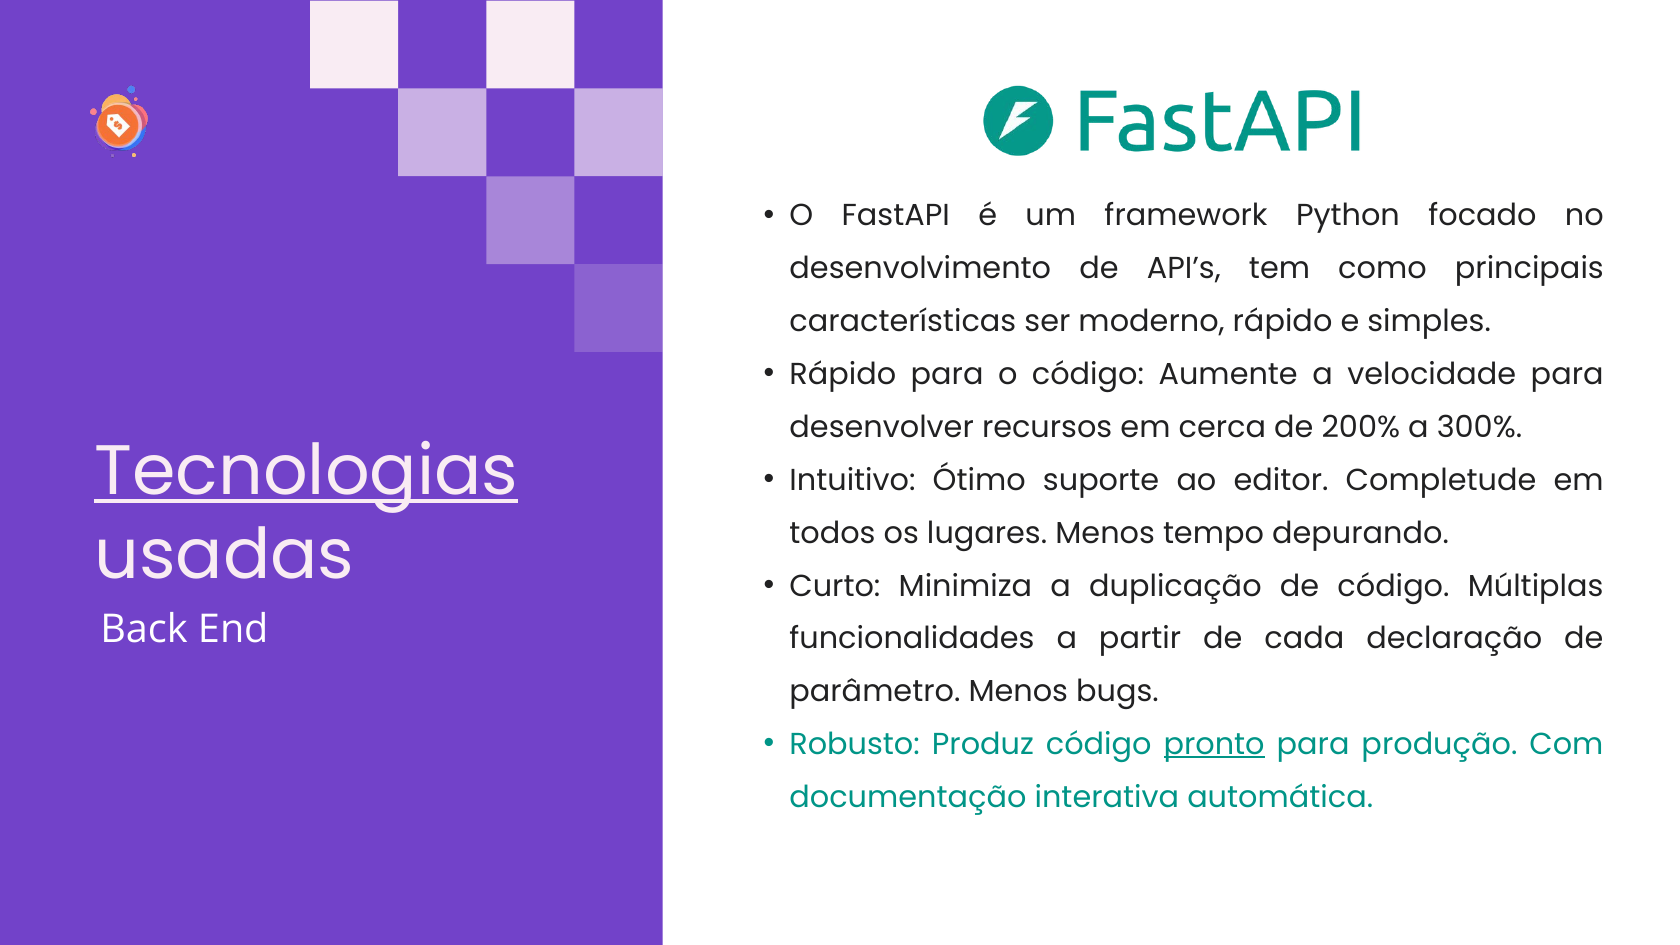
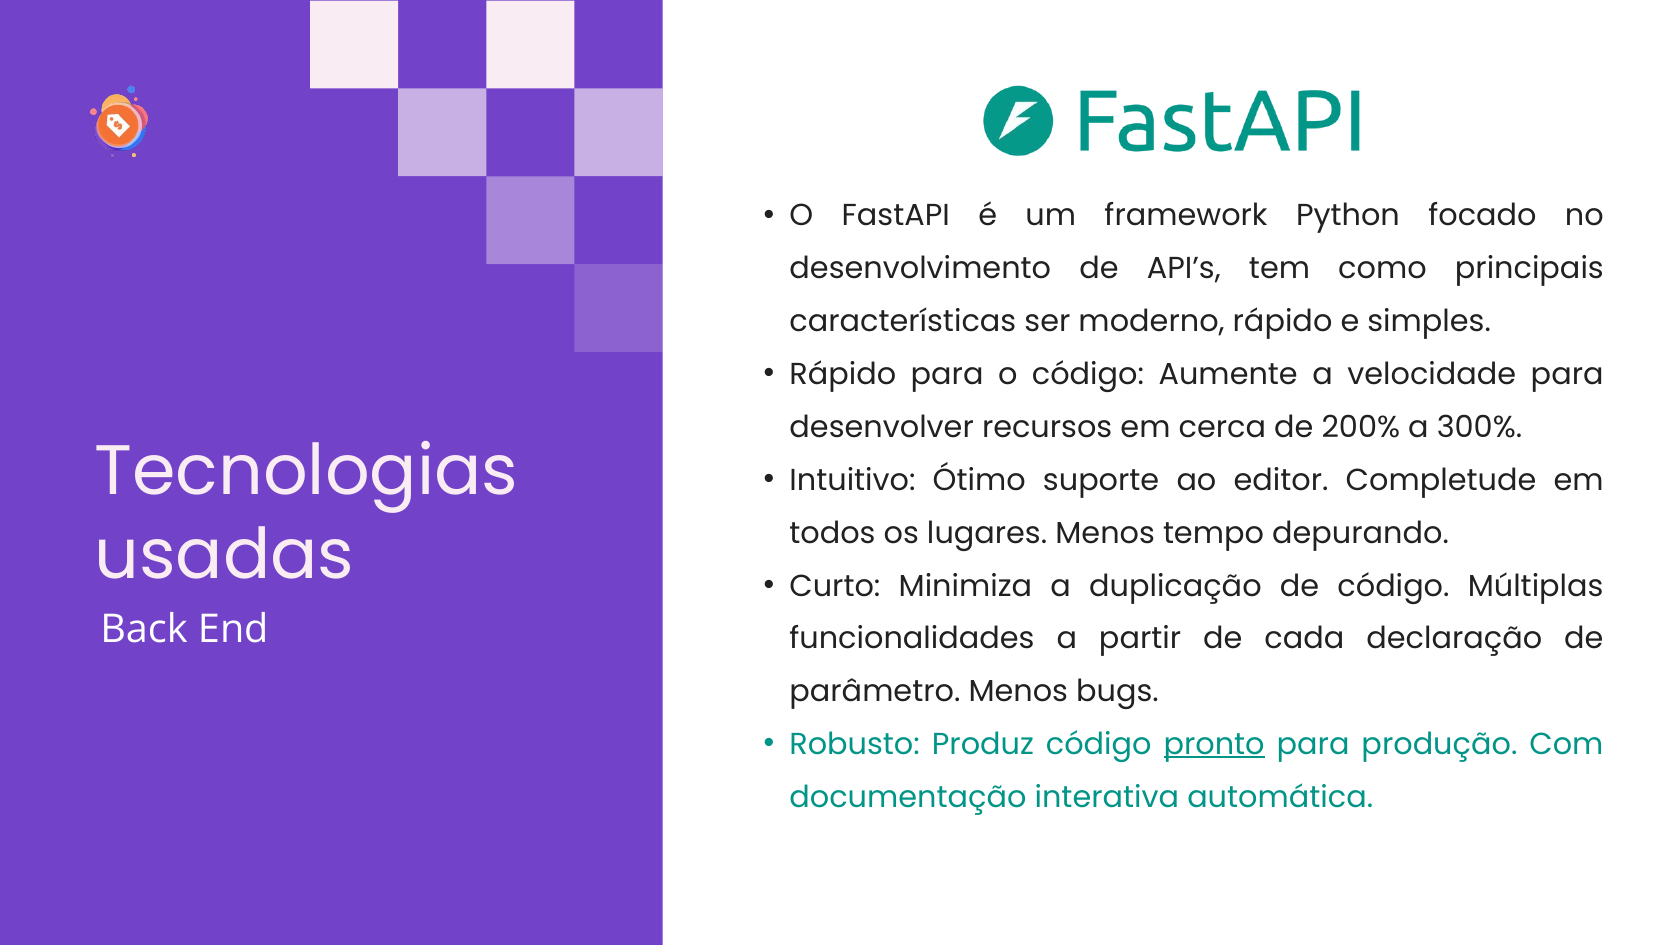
Tecnologias underline: present -> none (306, 471)
